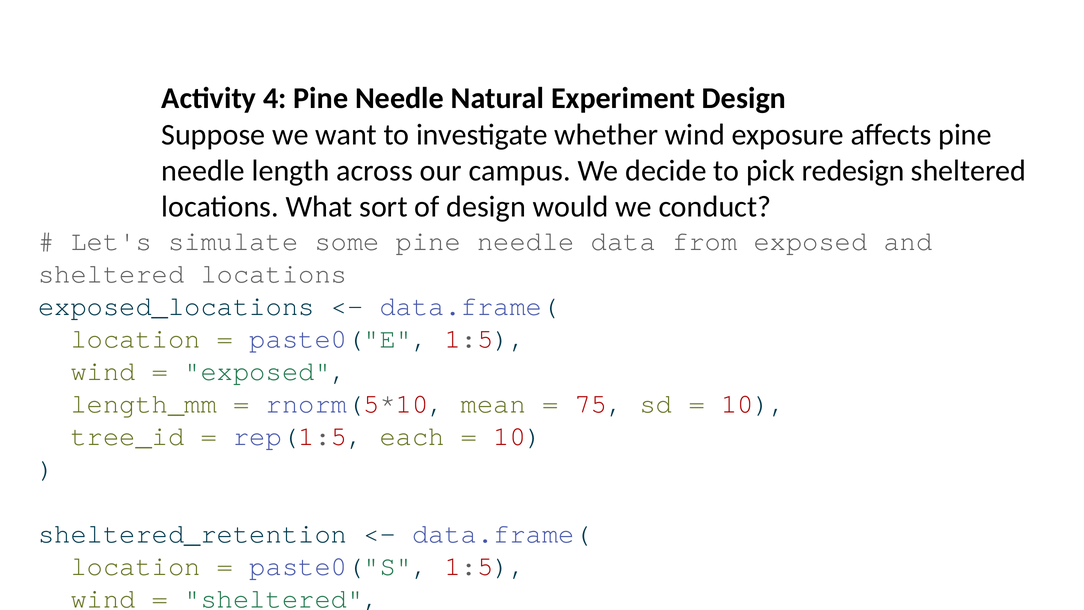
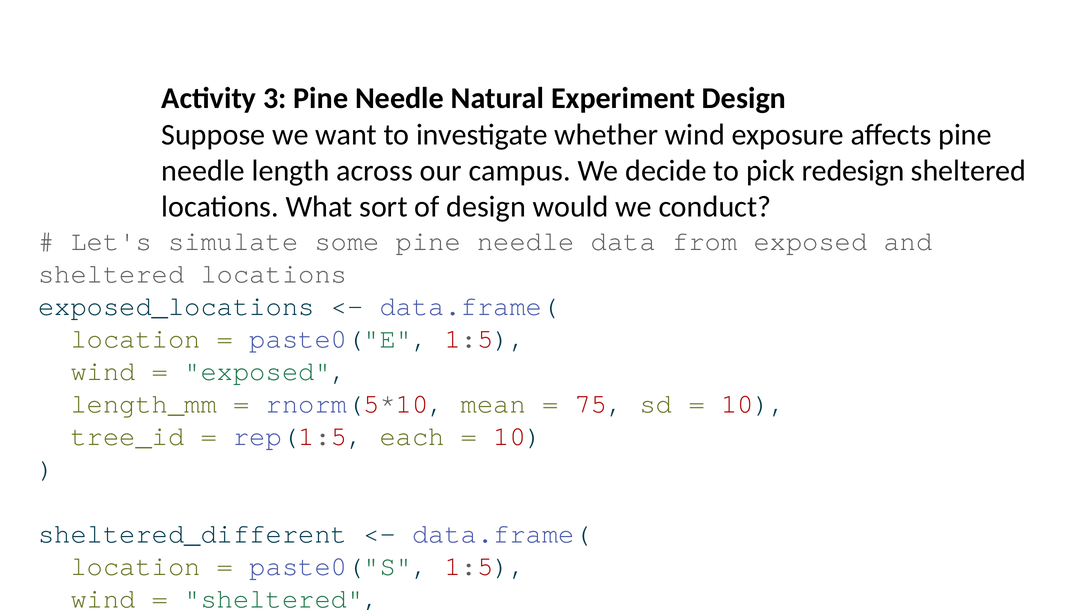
Activity 4: 4 -> 3 (275, 98)
sheltered_retention: sheltered_retention -> sheltered_different (193, 534)
